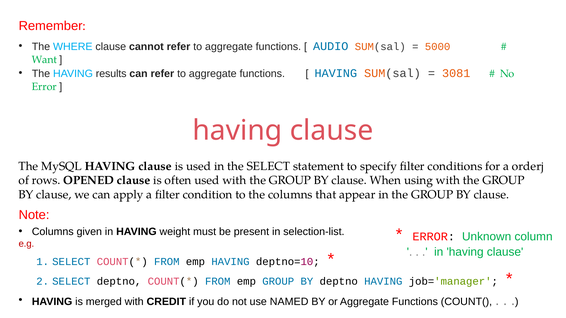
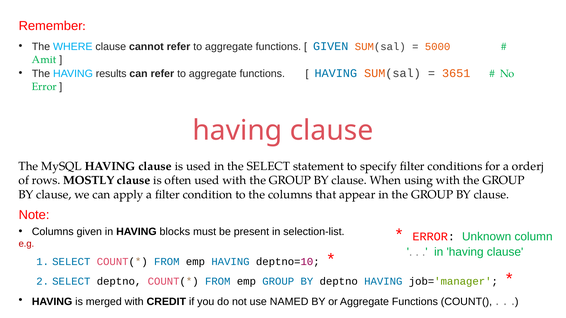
AUDIO: AUDIO -> GIVEN (331, 46)
Want: Want -> Amit (44, 60)
3081: 3081 -> 3651 (456, 73)
OPENED: OPENED -> MOSTLY (89, 181)
weight: weight -> blocks (175, 232)
